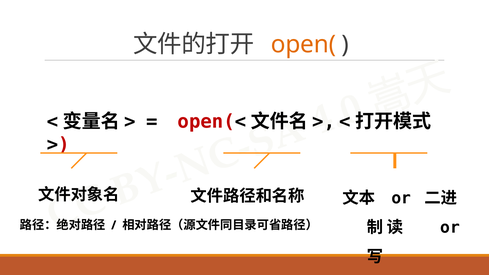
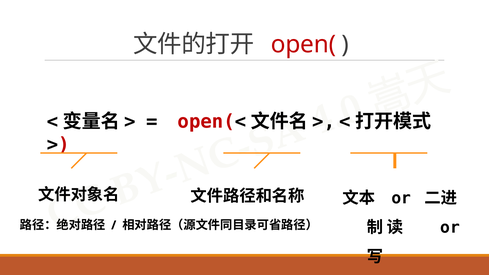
open( colour: orange -> red (303, 44)
